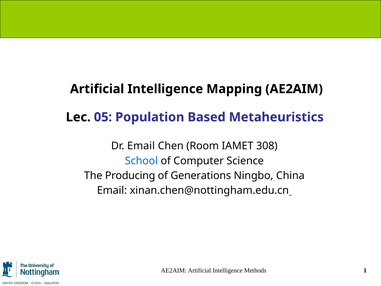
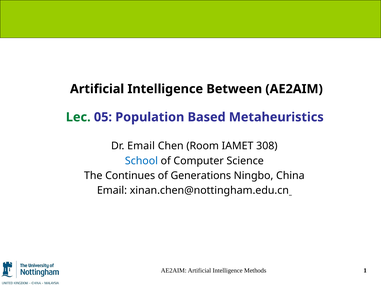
Mapping: Mapping -> Between (234, 89)
Lec colour: black -> green (78, 117)
Producing: Producing -> Continues (130, 176)
